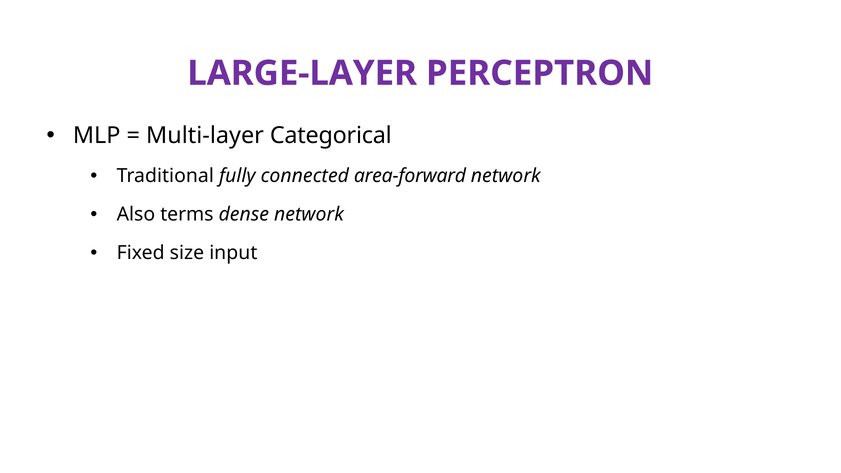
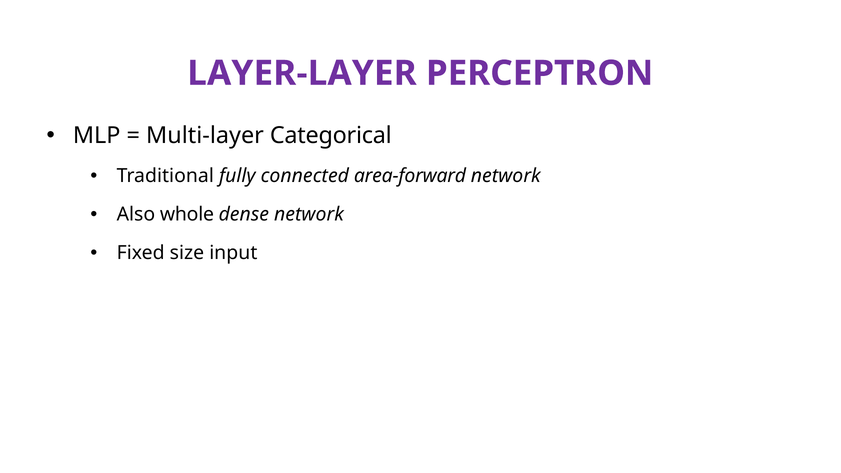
LARGE-LAYER: LARGE-LAYER -> LAYER-LAYER (302, 73)
terms: terms -> whole (187, 215)
